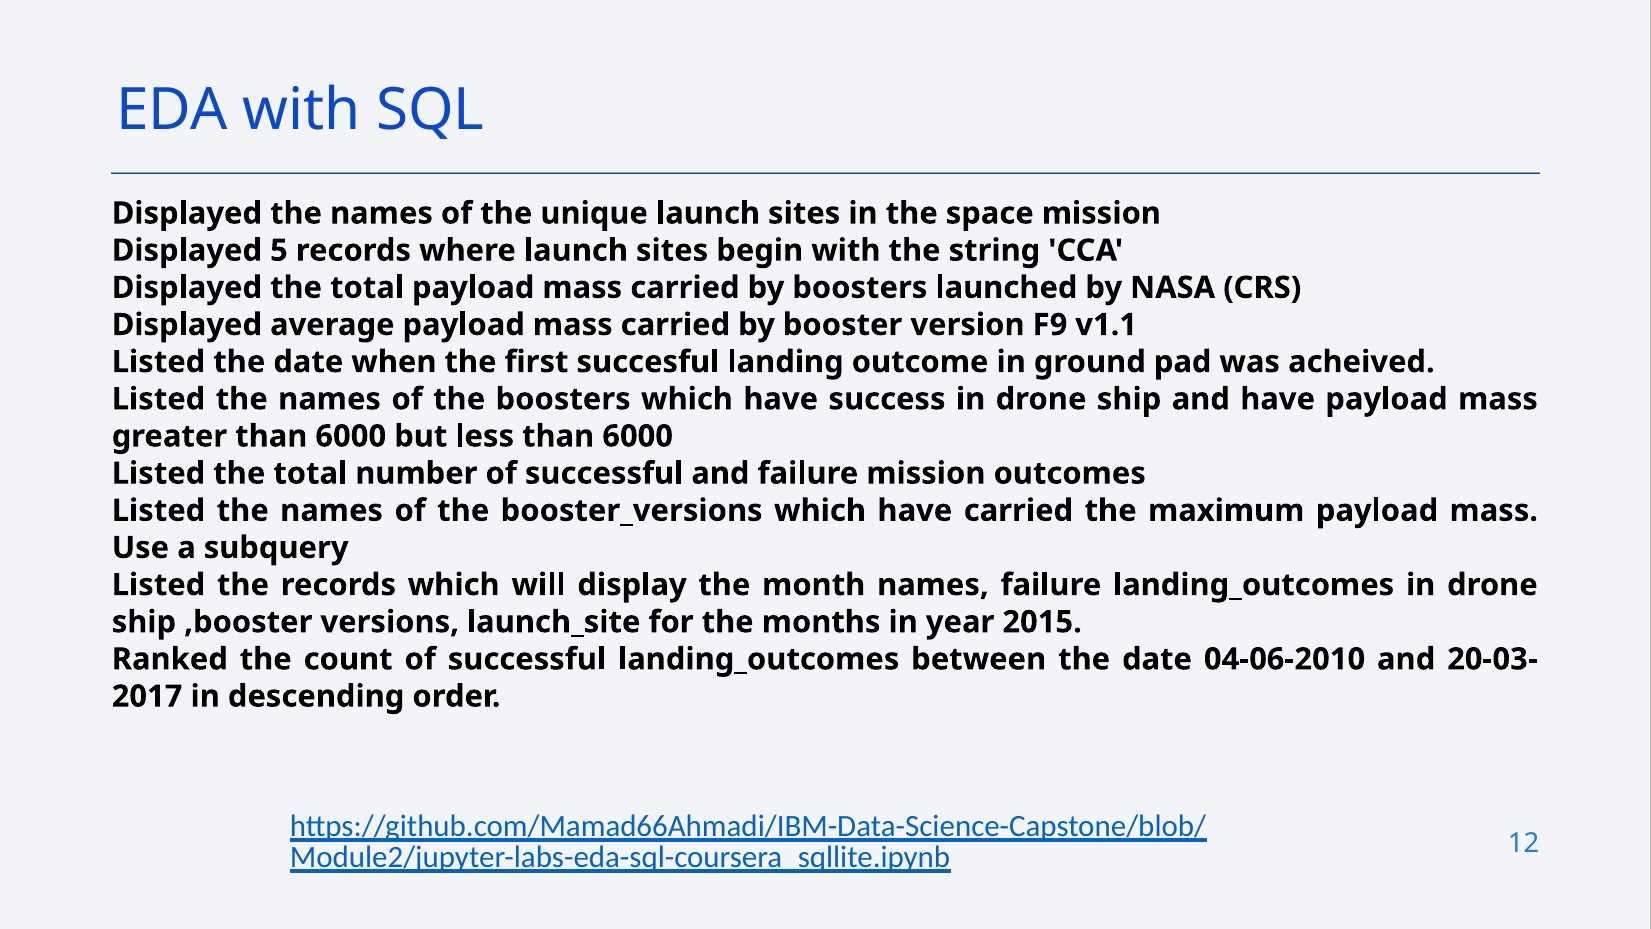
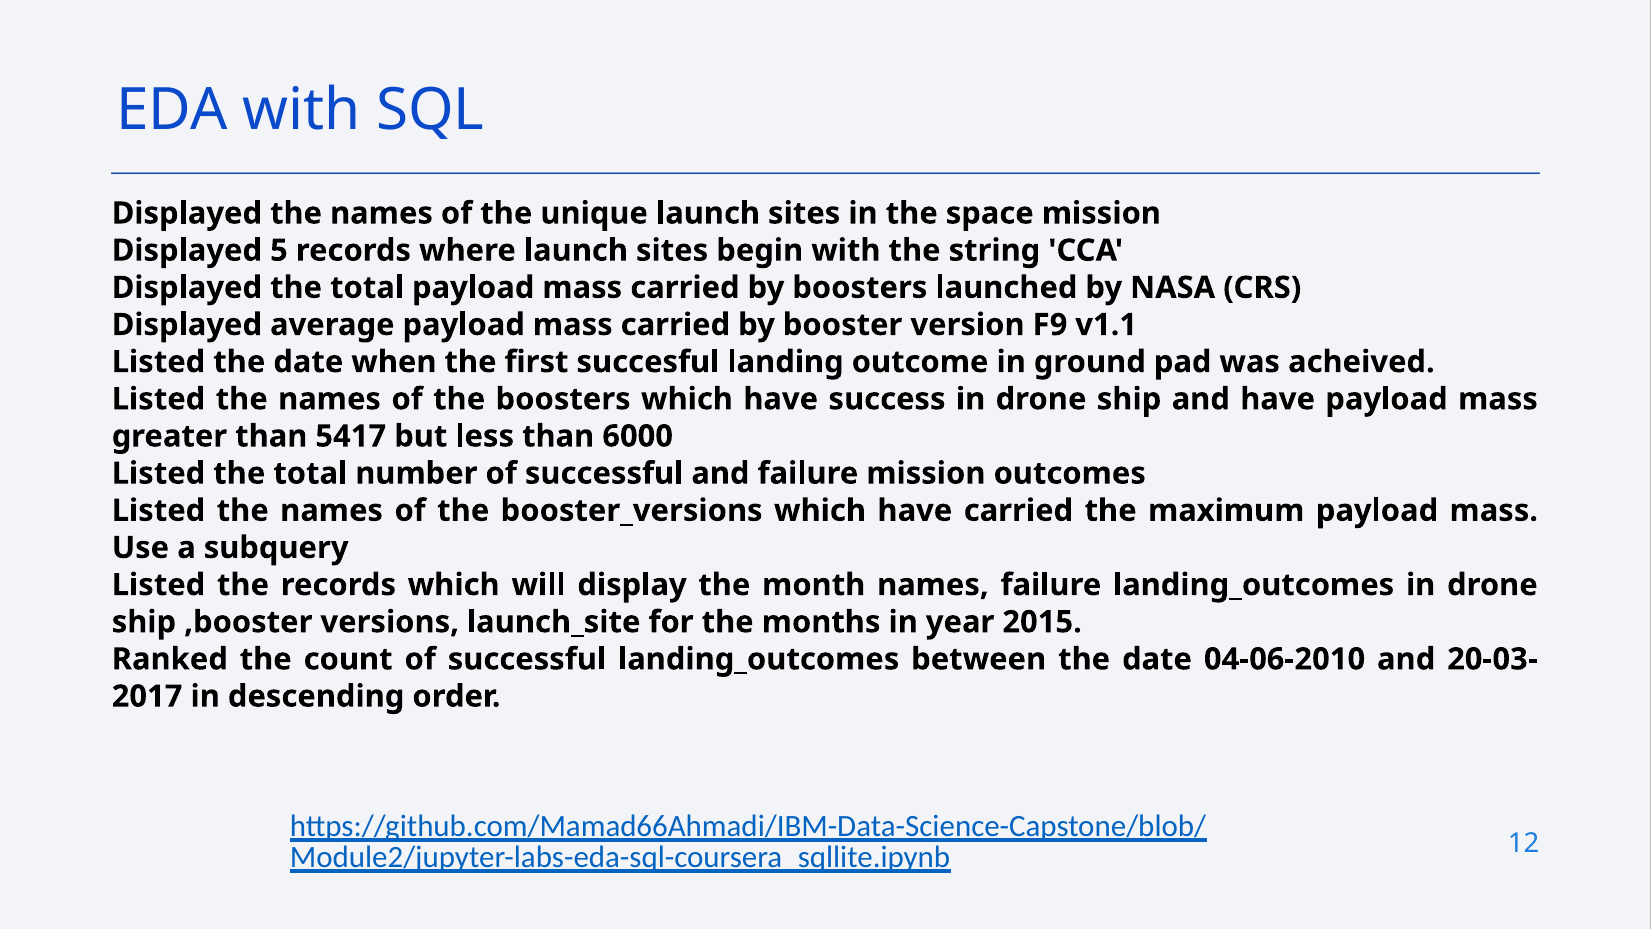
greater than 6000: 6000 -> 5417 (351, 436)
